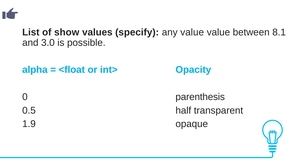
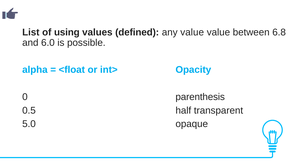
show: show -> using (67, 32)
specify: specify -> defined (137, 32)
8.1: 8.1 -> 6.8 (279, 32)
3.0: 3.0 -> 6.0 (48, 43)
1.9: 1.9 -> 5.0 (29, 124)
